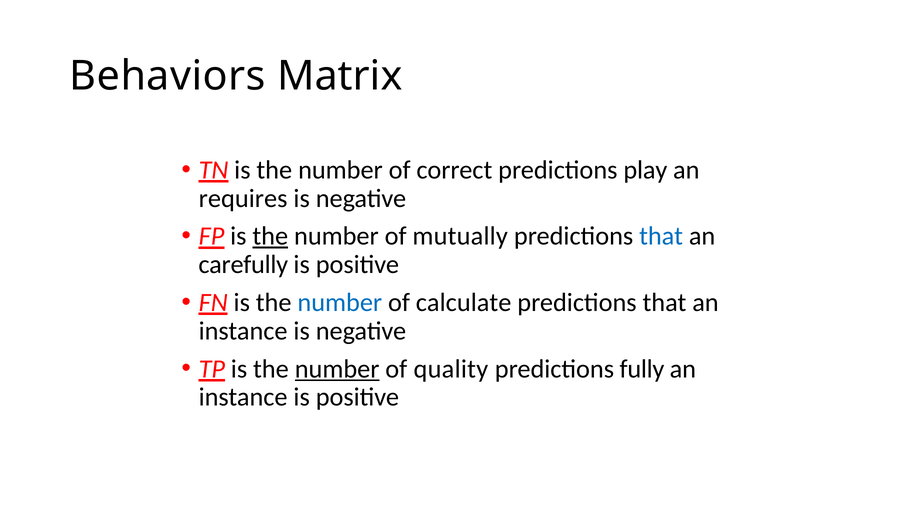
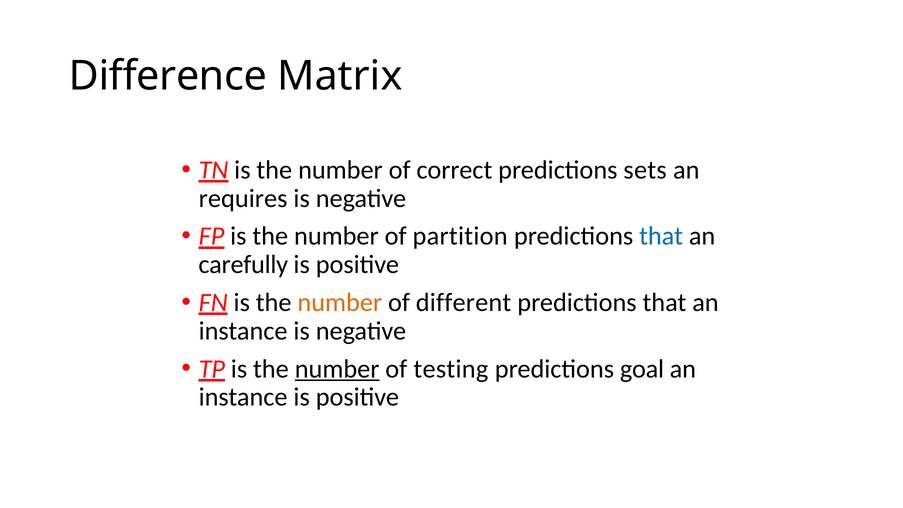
Behaviors: Behaviors -> Difference (168, 76)
play: play -> sets (645, 170)
the underline: present -> none (270, 236)
mutually: mutually -> partition (460, 236)
number colour: blue -> orange (340, 302)
calculate: calculate -> different (464, 302)
quality: quality -> testing (451, 369)
fully: fully -> goal (642, 369)
